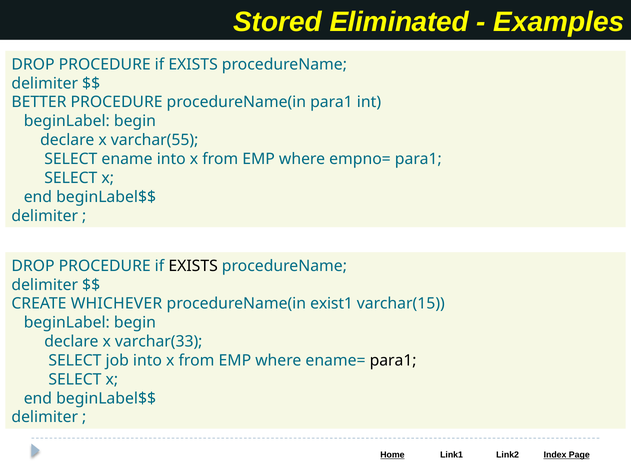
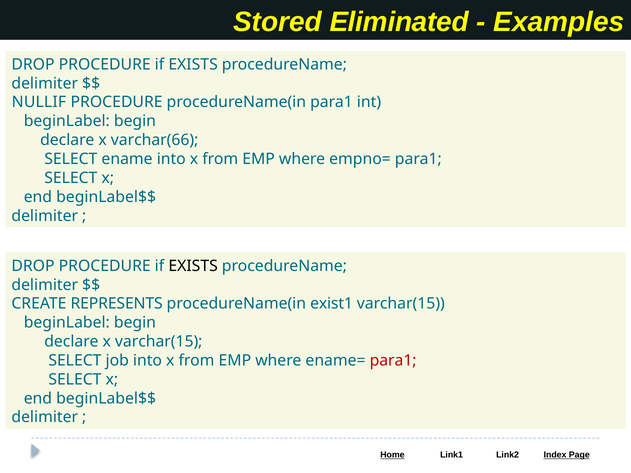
BETTER: BETTER -> NULLIF (39, 102)
varchar(55: varchar(55 -> varchar(66 (155, 140)
WHICHEVER: WHICHEVER -> REPRESENTS (117, 304)
x varchar(33: varchar(33 -> varchar(15 (159, 342)
para1 colour: black -> red (393, 361)
